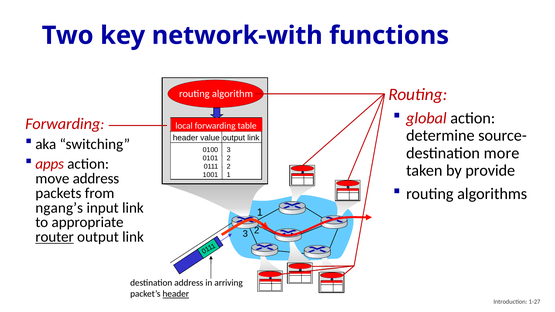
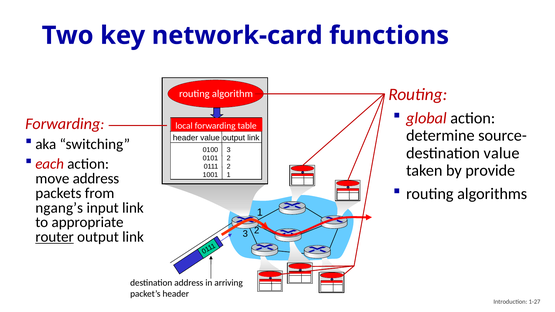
network-with: network-with -> network-card (237, 36)
destination more: more -> value (502, 153)
apps: apps -> each (50, 164)
header underline: present -> none (176, 294)
